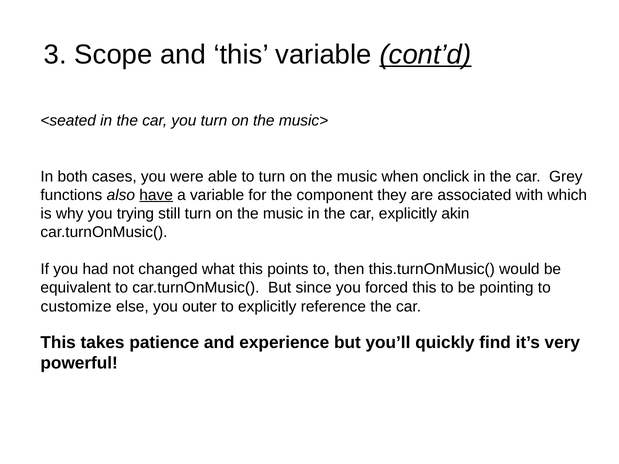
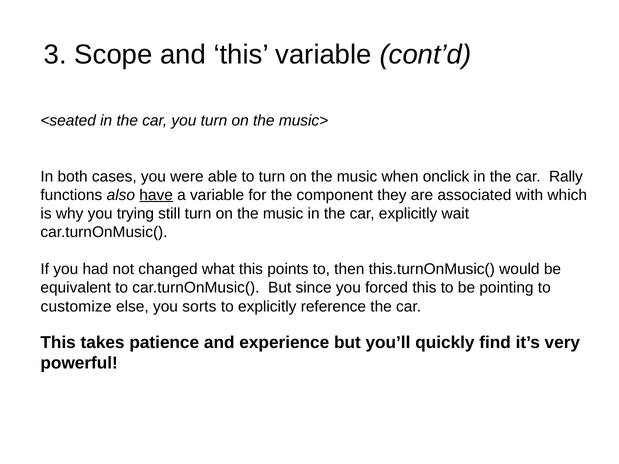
cont’d underline: present -> none (426, 55)
Grey: Grey -> Rally (566, 177)
akin: akin -> wait (455, 214)
outer: outer -> sorts (199, 307)
